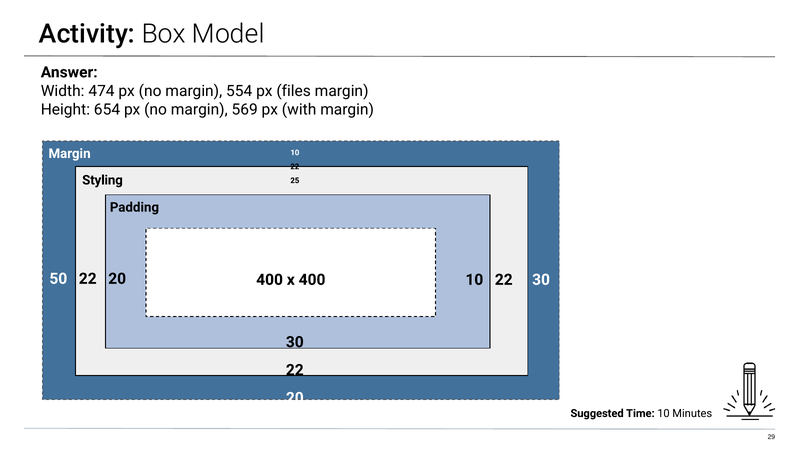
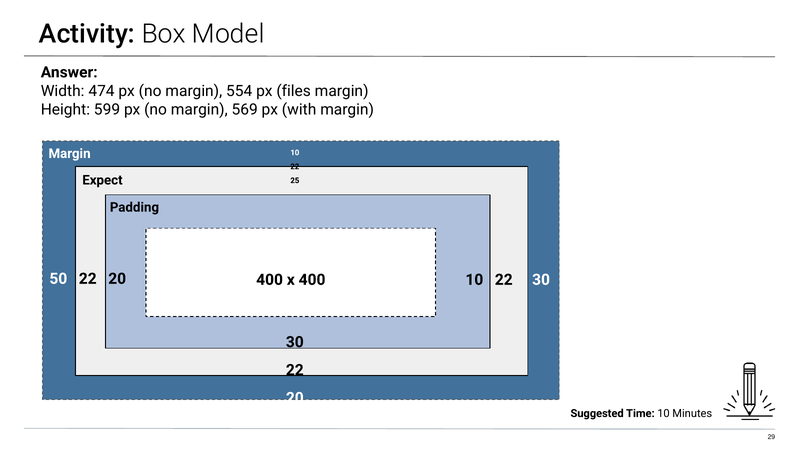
654: 654 -> 599 (107, 110)
Styling: Styling -> Expect (102, 180)
